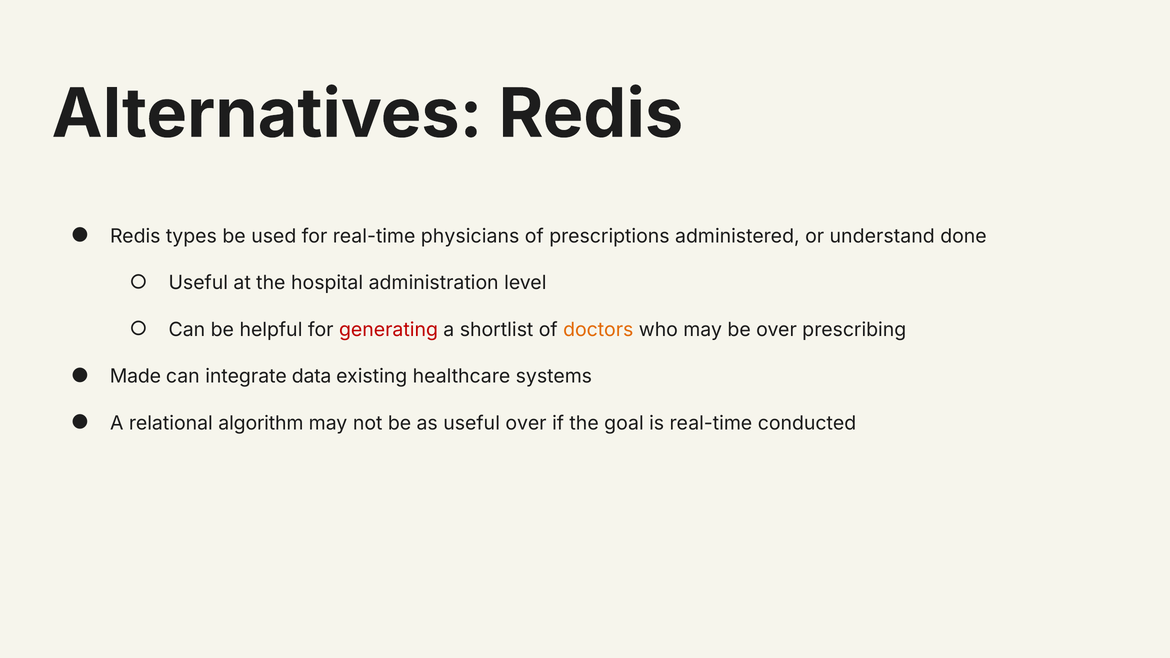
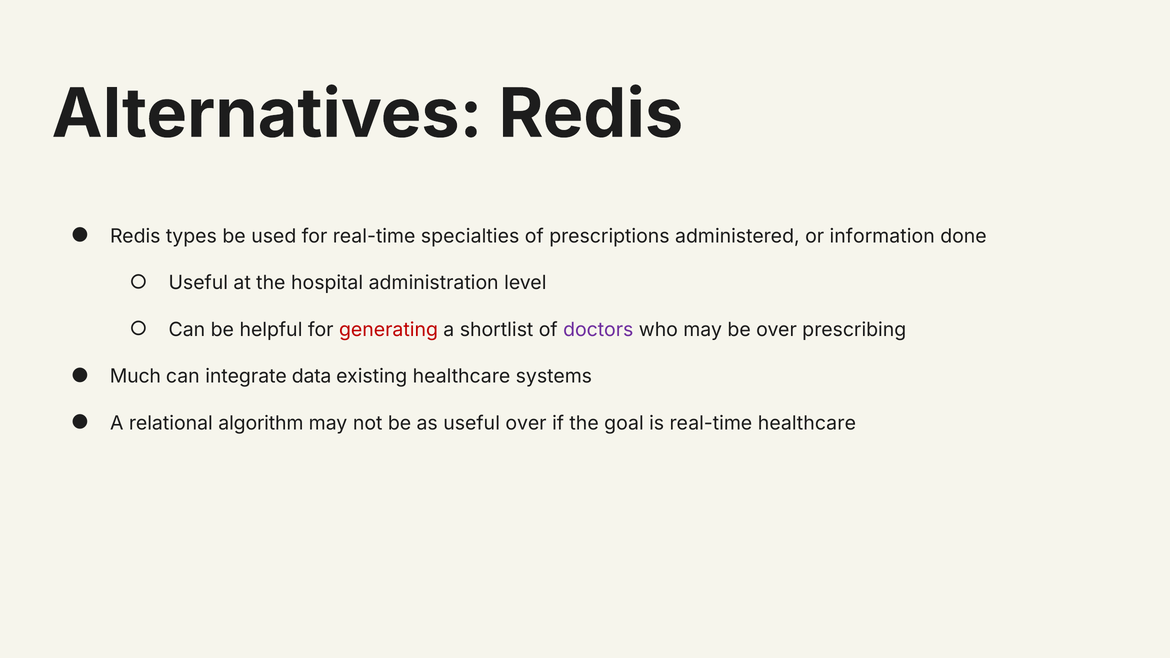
physicians: physicians -> specialties (470, 236)
understand: understand -> information (882, 236)
doctors colour: orange -> purple (598, 330)
Made: Made -> Much (135, 377)
real-time conducted: conducted -> healthcare (807, 423)
